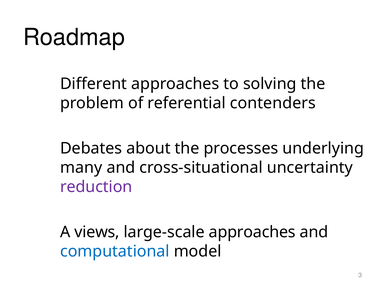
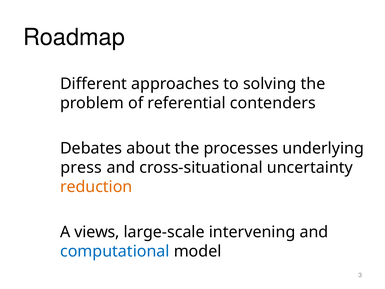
many: many -> press (81, 167)
reduction colour: purple -> orange (96, 187)
large-scale approaches: approaches -> intervening (252, 232)
